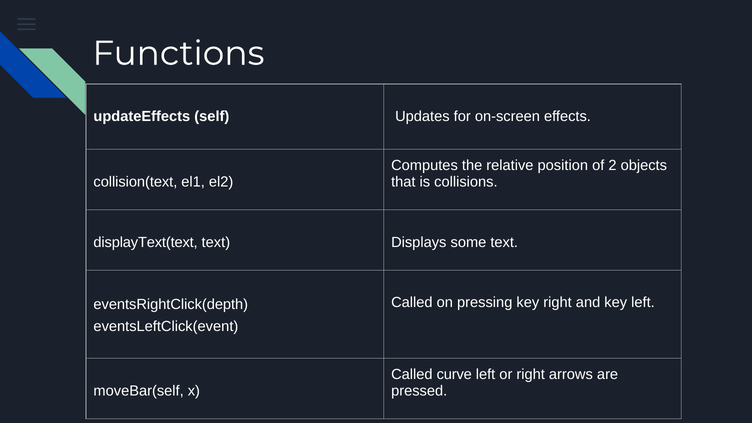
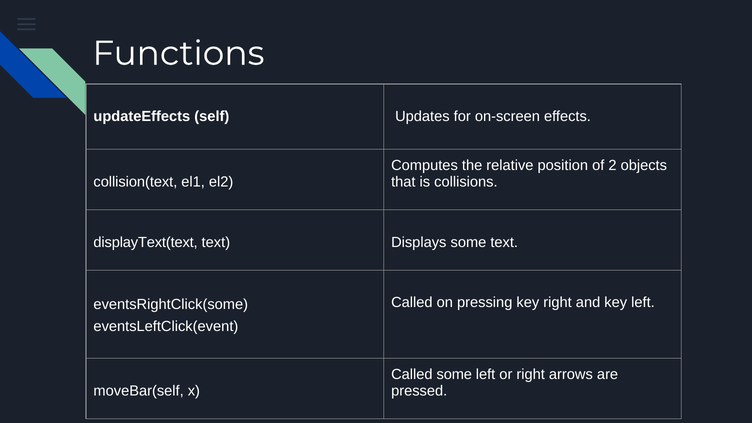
eventsRightClick(depth: eventsRightClick(depth -> eventsRightClick(some (171, 304)
Called curve: curve -> some (454, 374)
